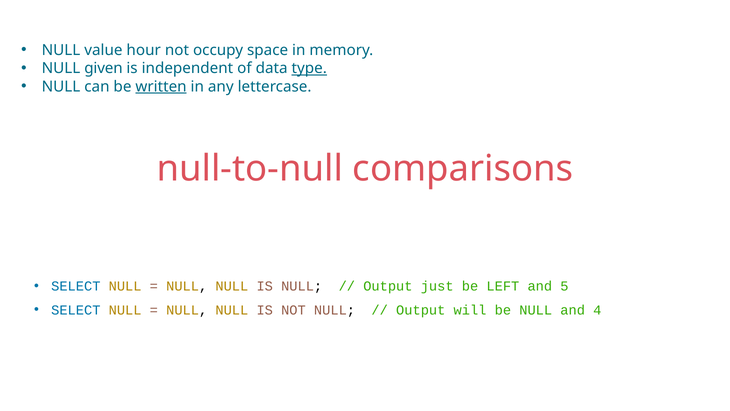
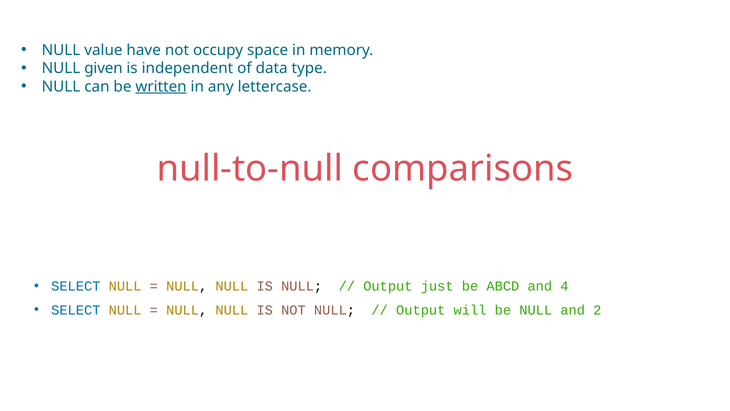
hour: hour -> have (144, 50)
type underline: present -> none (309, 68)
LEFT: LEFT -> ABCD (503, 286)
5: 5 -> 4 (564, 286)
4: 4 -> 2 (597, 310)
